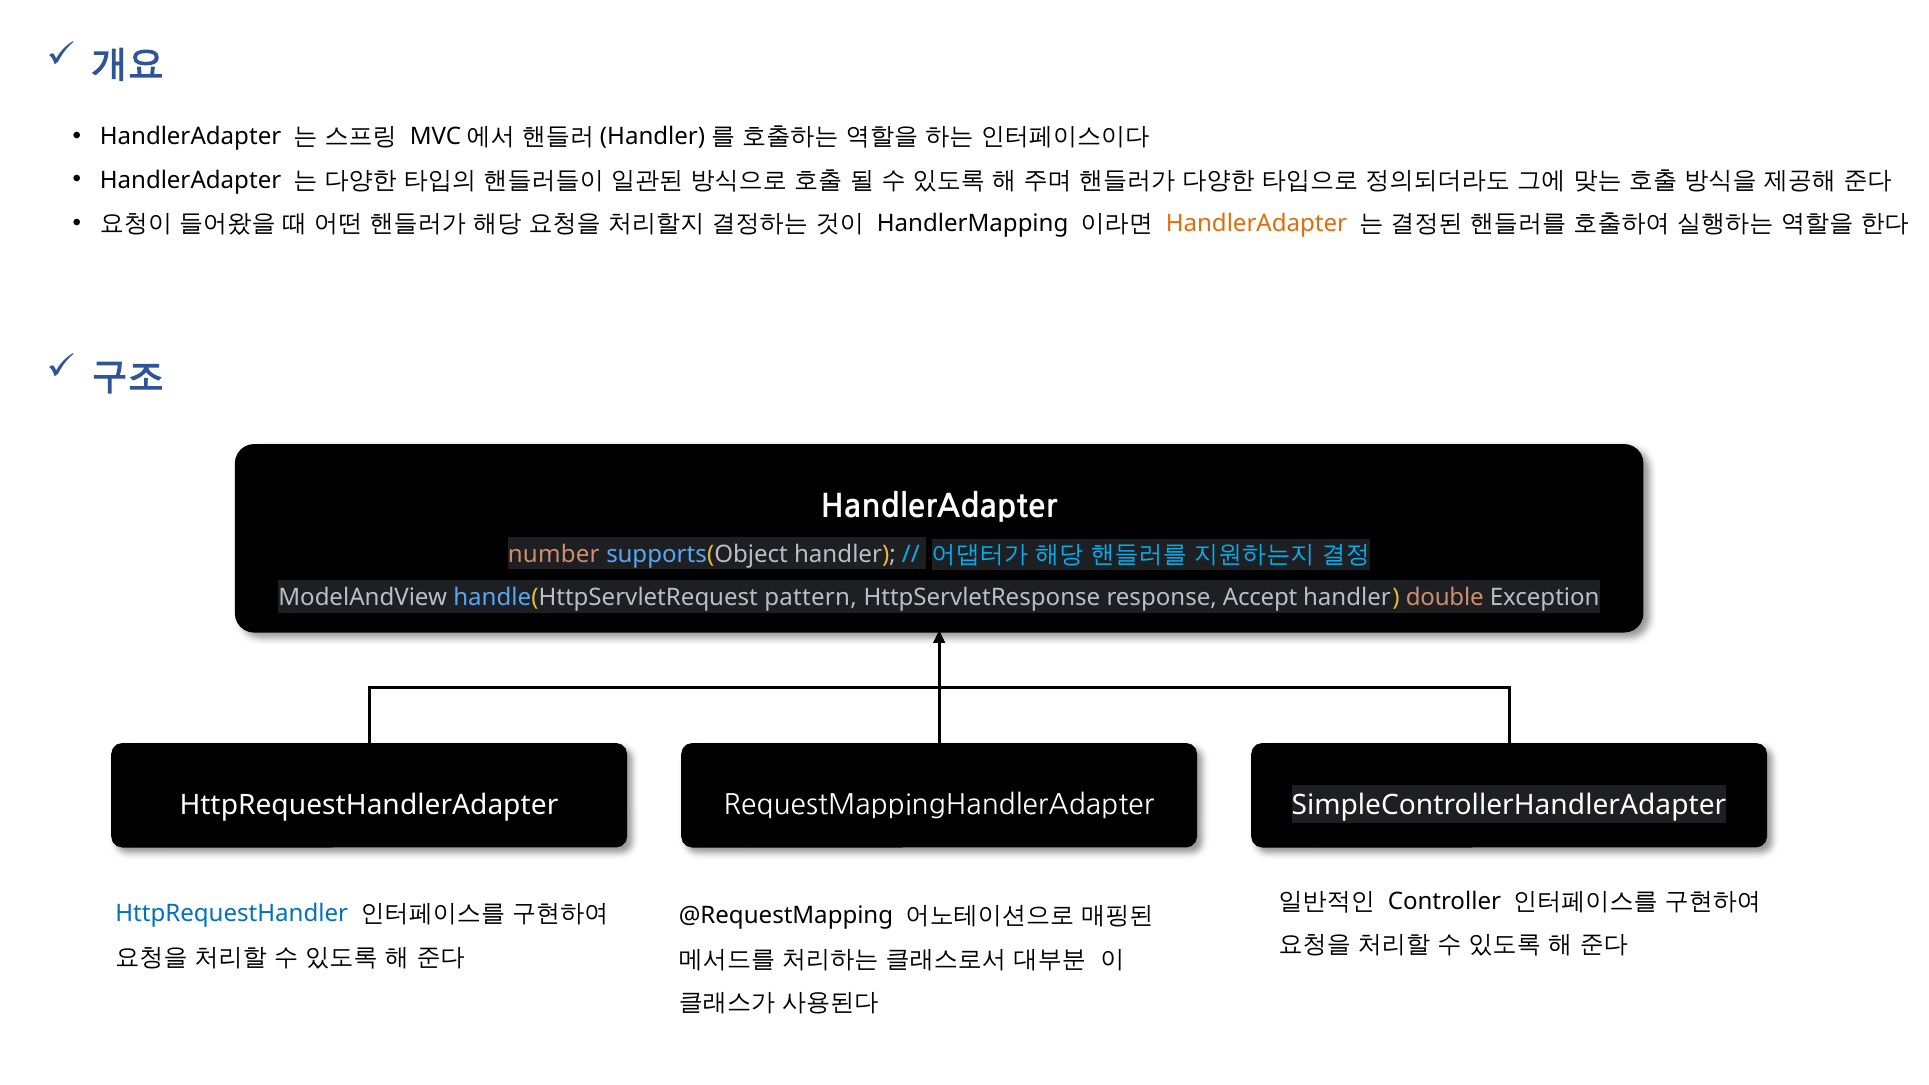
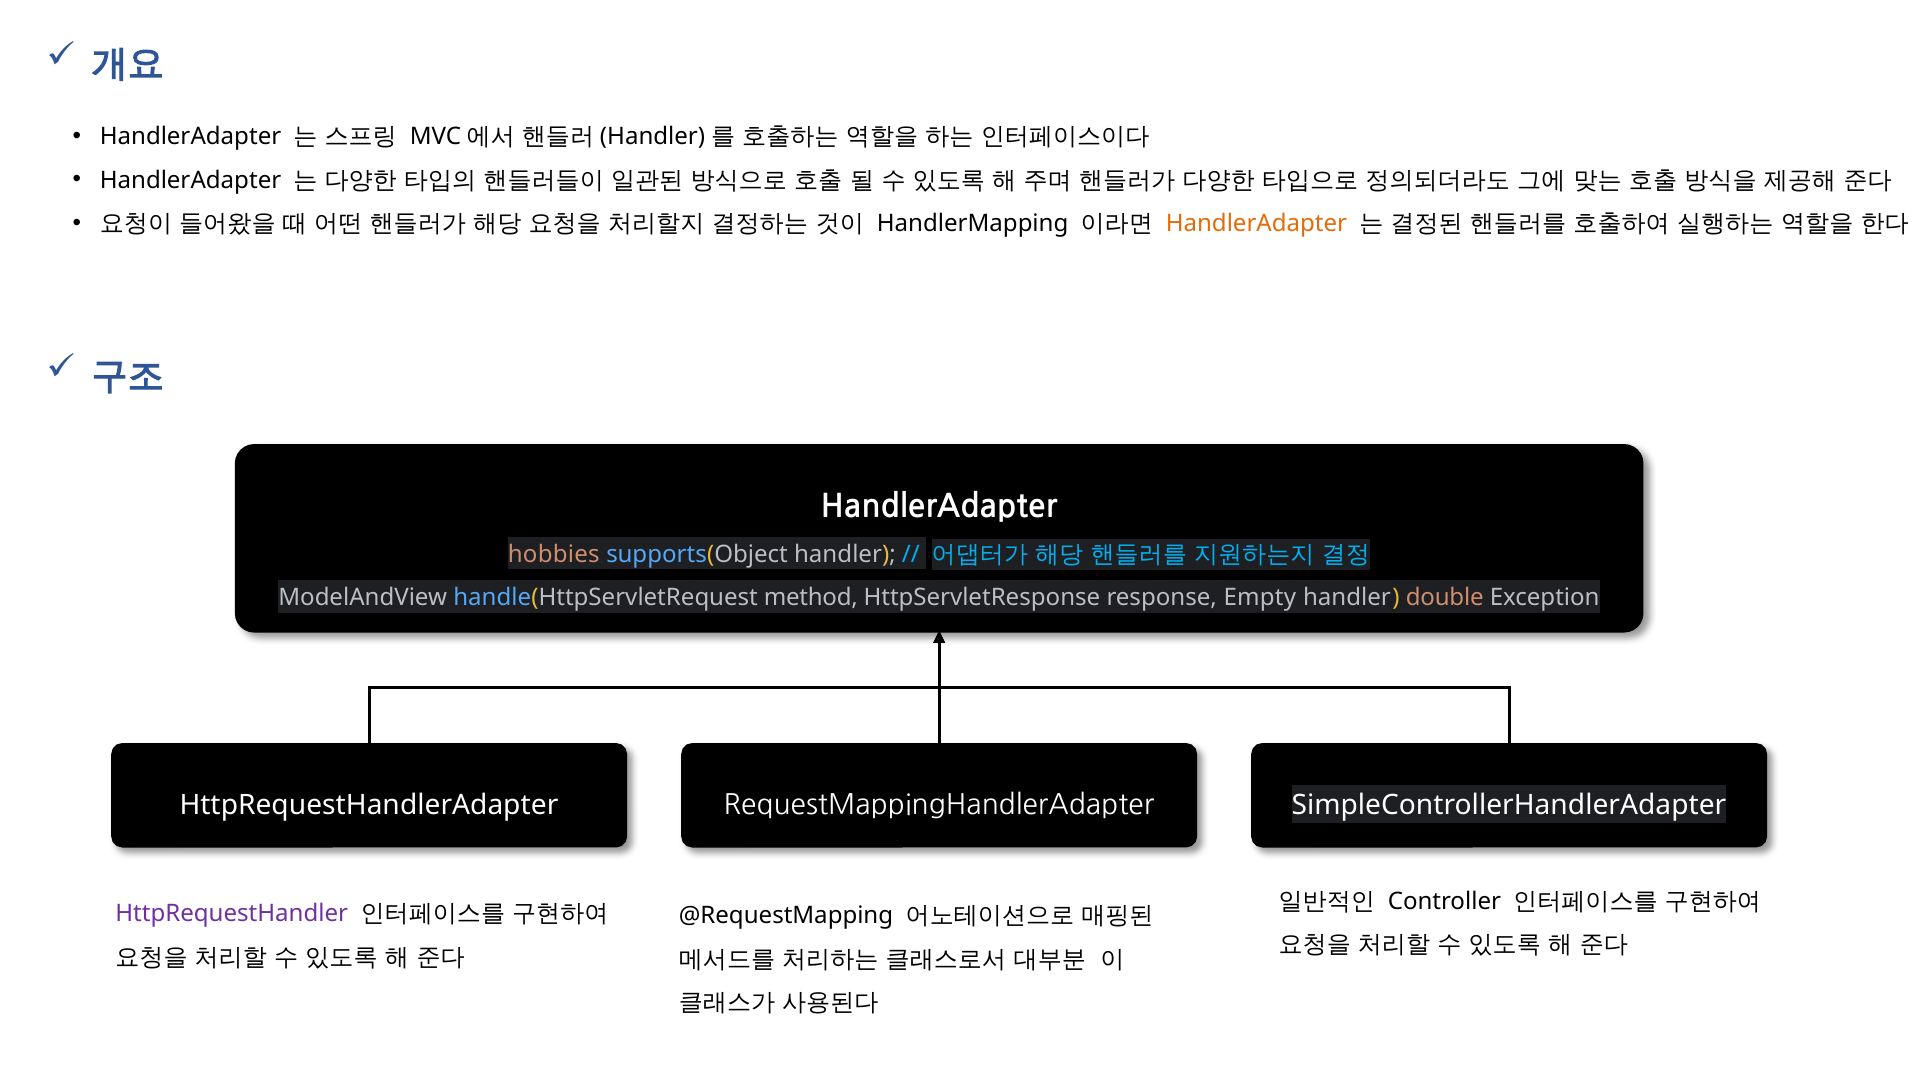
number: number -> hobbies (554, 554)
pattern: pattern -> method (811, 598)
Accept: Accept -> Empty (1260, 598)
HttpRequestHandler colour: blue -> purple (232, 914)
